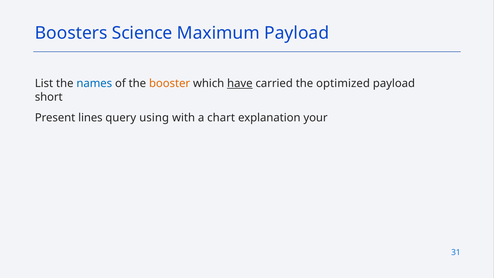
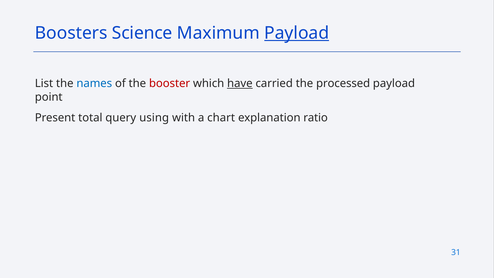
Payload underline: none -> present (297, 33)
booster colour: orange -> red (170, 83)
optimized: optimized -> processed (343, 83)
short: short -> point (49, 97)
lines: lines -> total (90, 118)
your: your -> ratio (316, 118)
